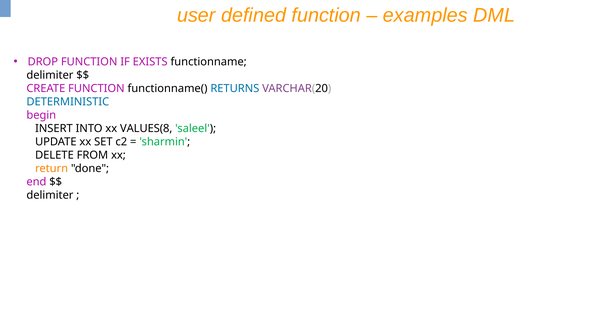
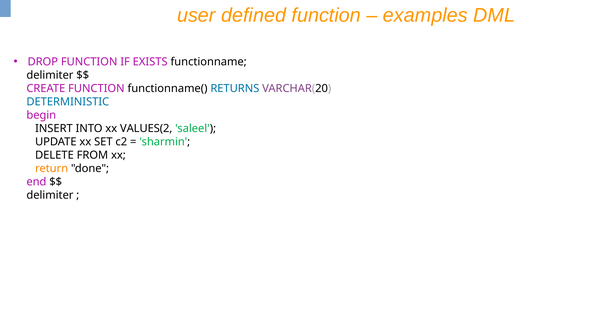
VALUES(8: VALUES(8 -> VALUES(2 (146, 129)
